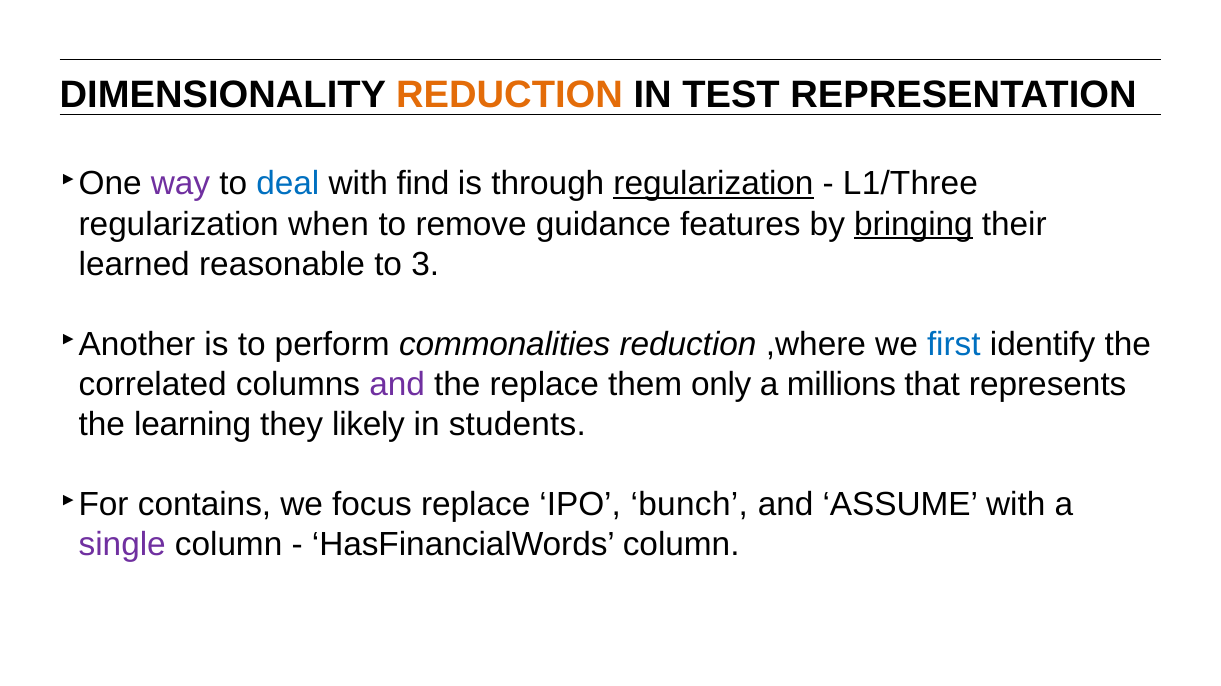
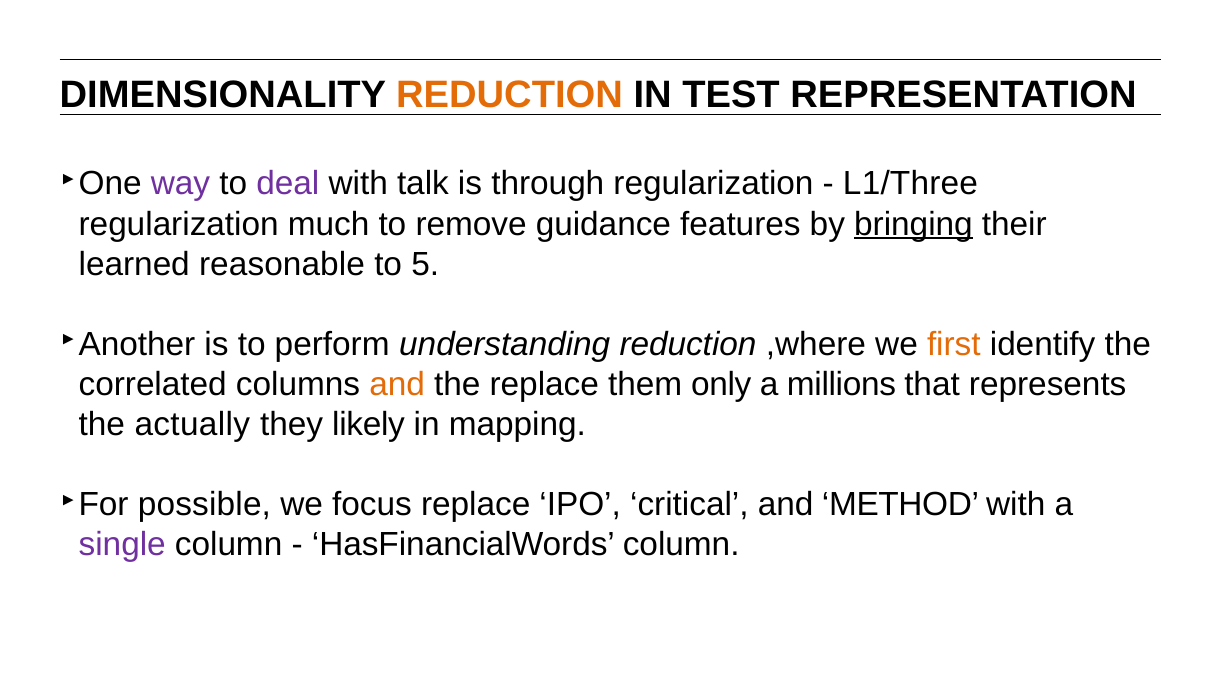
deal colour: blue -> purple (288, 184)
find: find -> talk (423, 184)
regularization underline: present -> none (714, 184)
when: when -> much (329, 224)
3: 3 -> 5 (425, 264)
commonalities: commonalities -> understanding (505, 344)
first colour: blue -> orange (954, 344)
and colour: purple -> orange (397, 384)
learning: learning -> actually (192, 424)
students: students -> mapping (517, 424)
contains: contains -> possible (204, 505)
bunch: bunch -> critical (689, 505)
ASSUME: ASSUME -> METHOD (900, 505)
